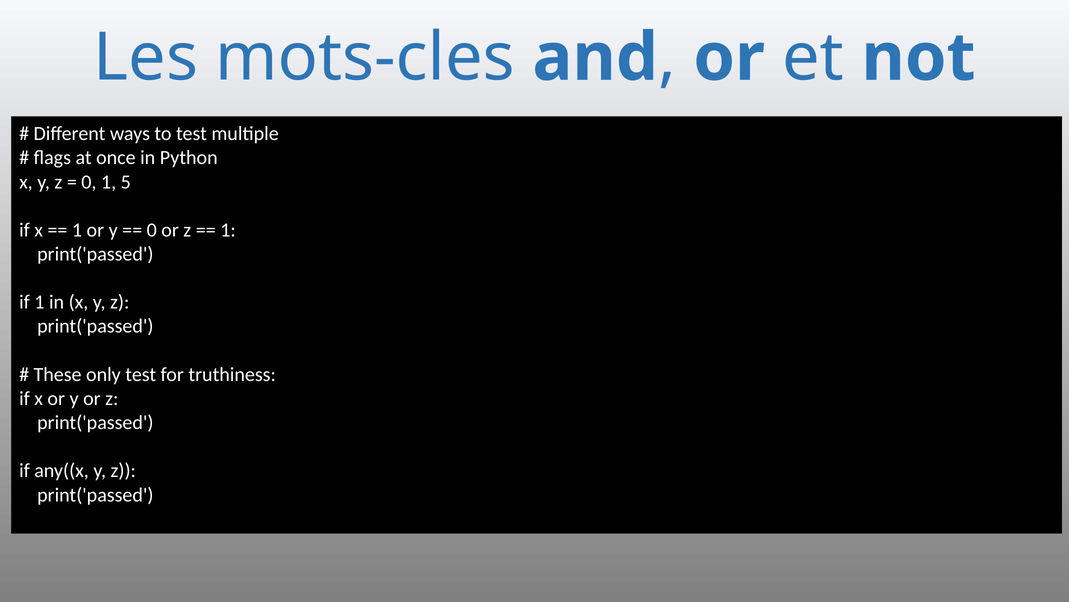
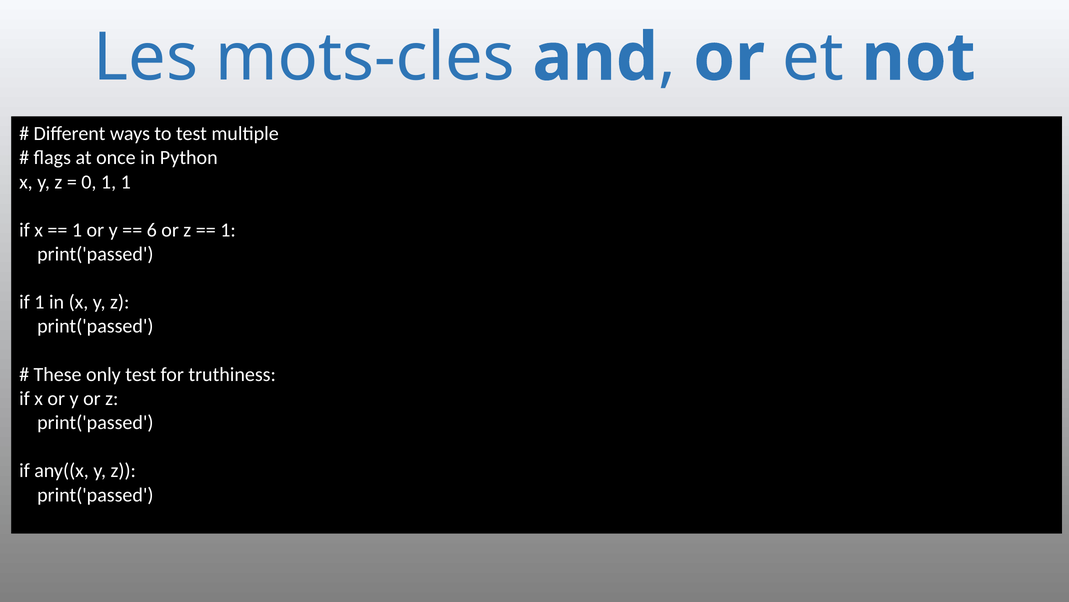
1 5: 5 -> 1 (126, 182)
0: 0 -> 6 (152, 230)
